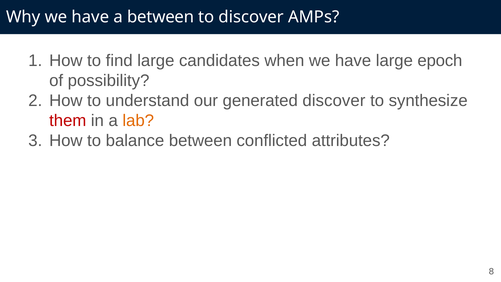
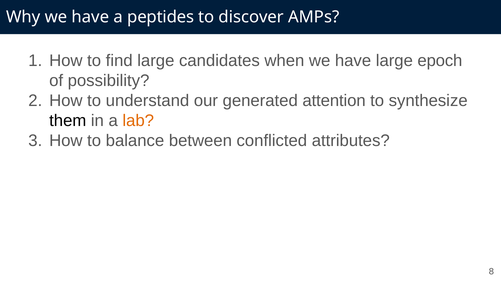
a between: between -> peptides (161, 17)
generated discover: discover -> attention (334, 101)
them colour: red -> black (68, 121)
